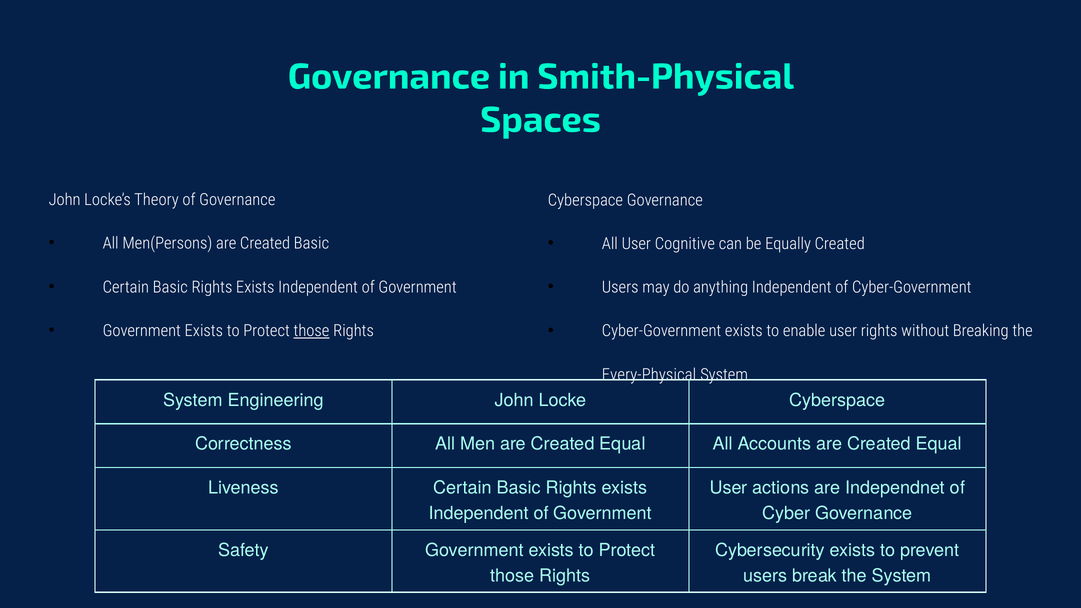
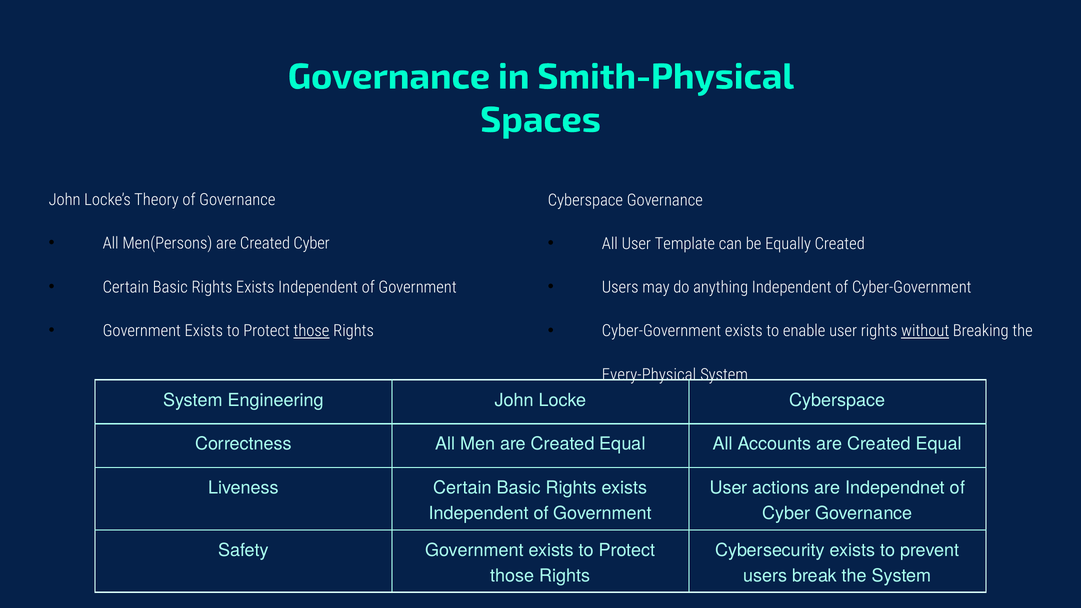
Created Basic: Basic -> Cyber (312, 243)
Cognitive: Cognitive -> Template (685, 244)
without underline: none -> present (925, 331)
